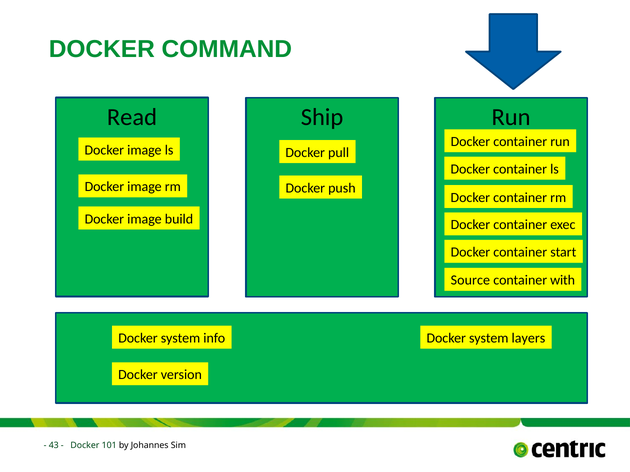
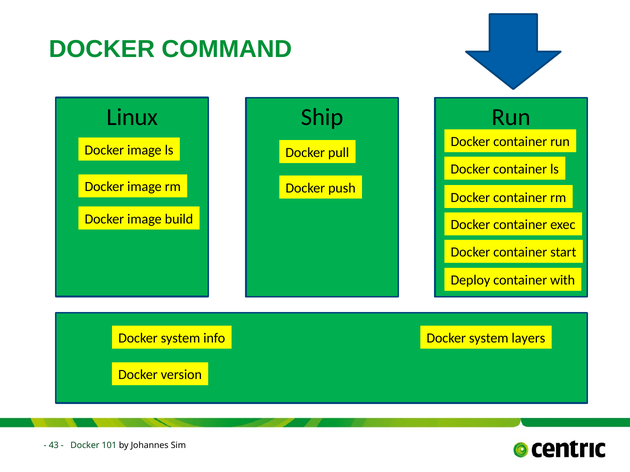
Read: Read -> Linux (132, 117)
Source: Source -> Deploy (470, 281)
